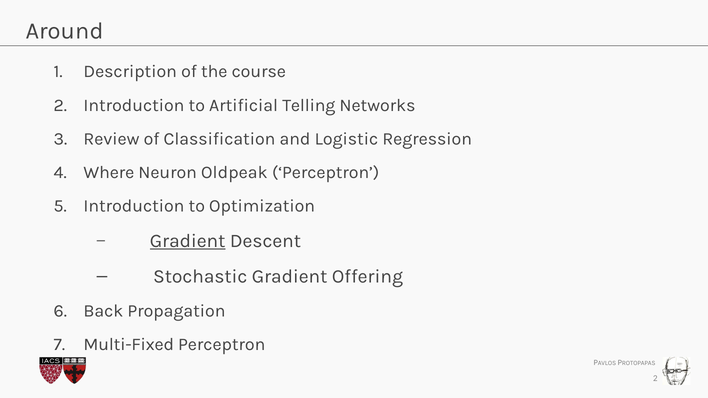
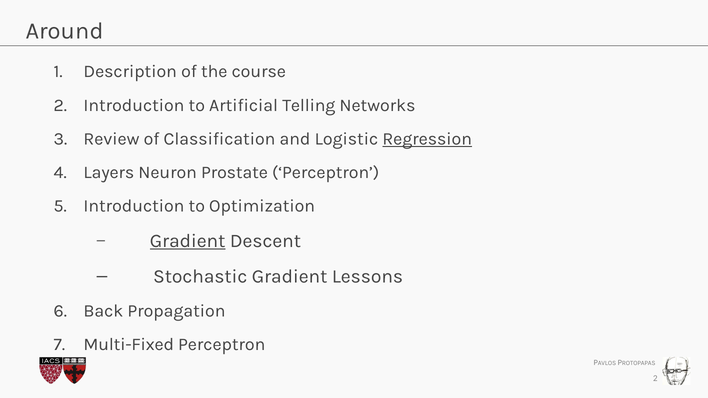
Regression underline: none -> present (427, 139)
Where: Where -> Layers (109, 172)
Oldpeak: Oldpeak -> Prostate (234, 172)
Offering: Offering -> Lessons (367, 277)
